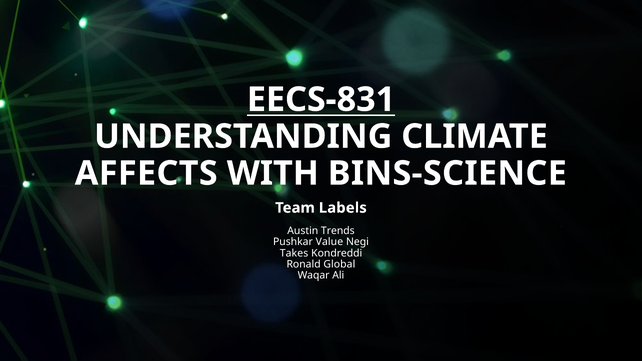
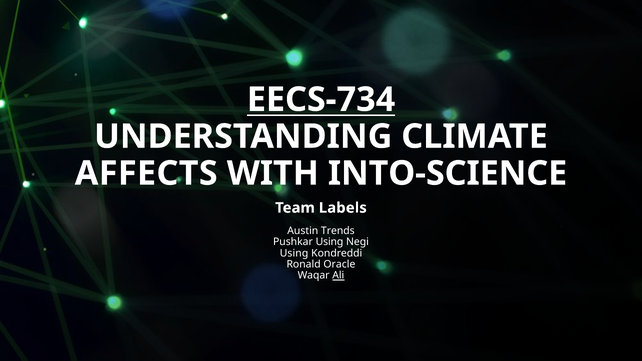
EECS-831: EECS-831 -> EECS-734 (321, 100)
BINS-SCIENCE: BINS-SCIENCE -> INTO-SCIENCE (448, 173)
Pushkar Value: Value -> Using (329, 242)
Takes: Takes -> Using (294, 253)
Global: Global -> Oracle (339, 264)
Ali underline: none -> present (338, 276)
